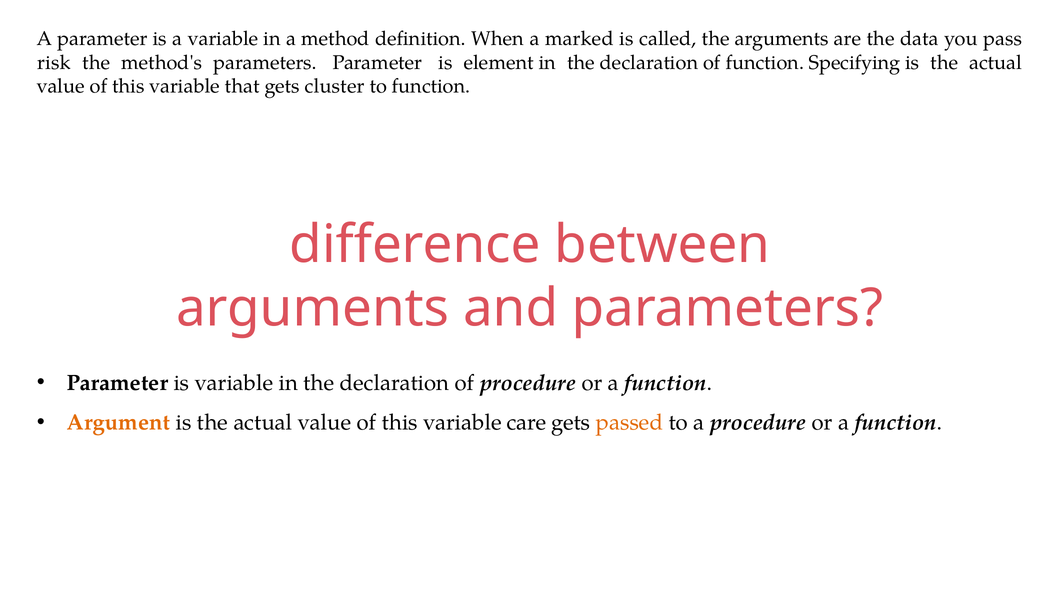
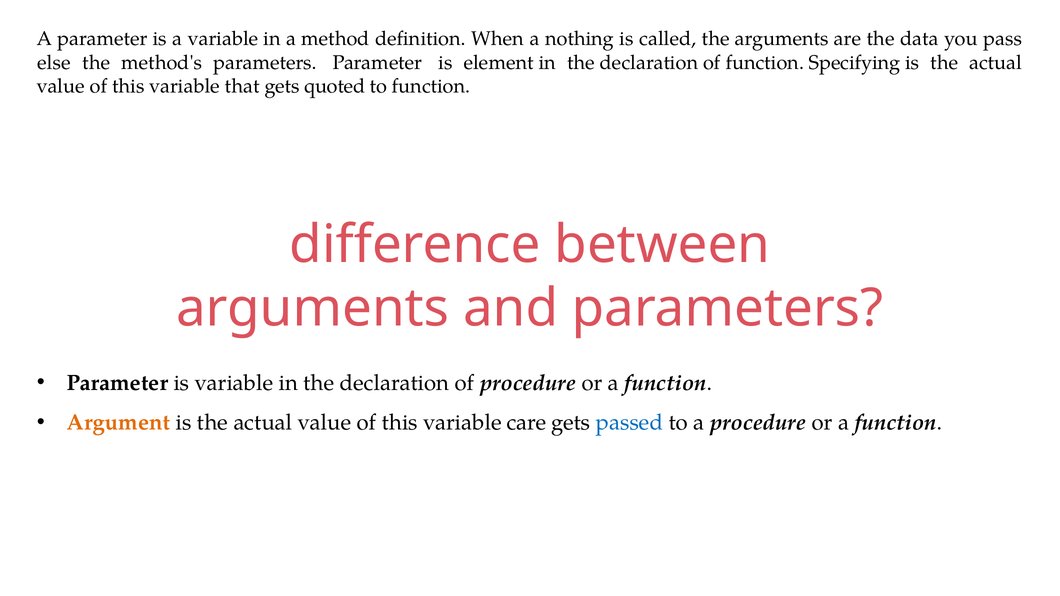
marked: marked -> nothing (580, 39)
risk: risk -> else (54, 63)
cluster: cluster -> quoted (335, 86)
passed colour: orange -> blue (629, 423)
